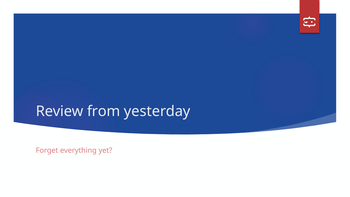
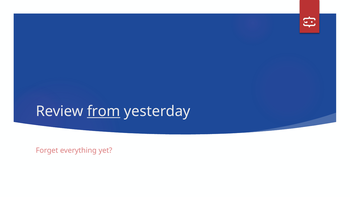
from underline: none -> present (104, 111)
